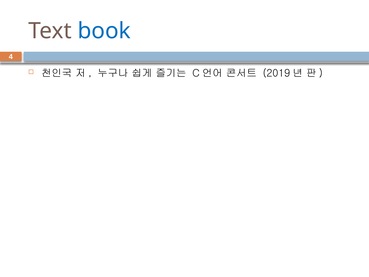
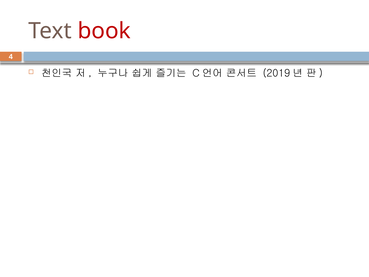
book colour: blue -> red (104, 31)
